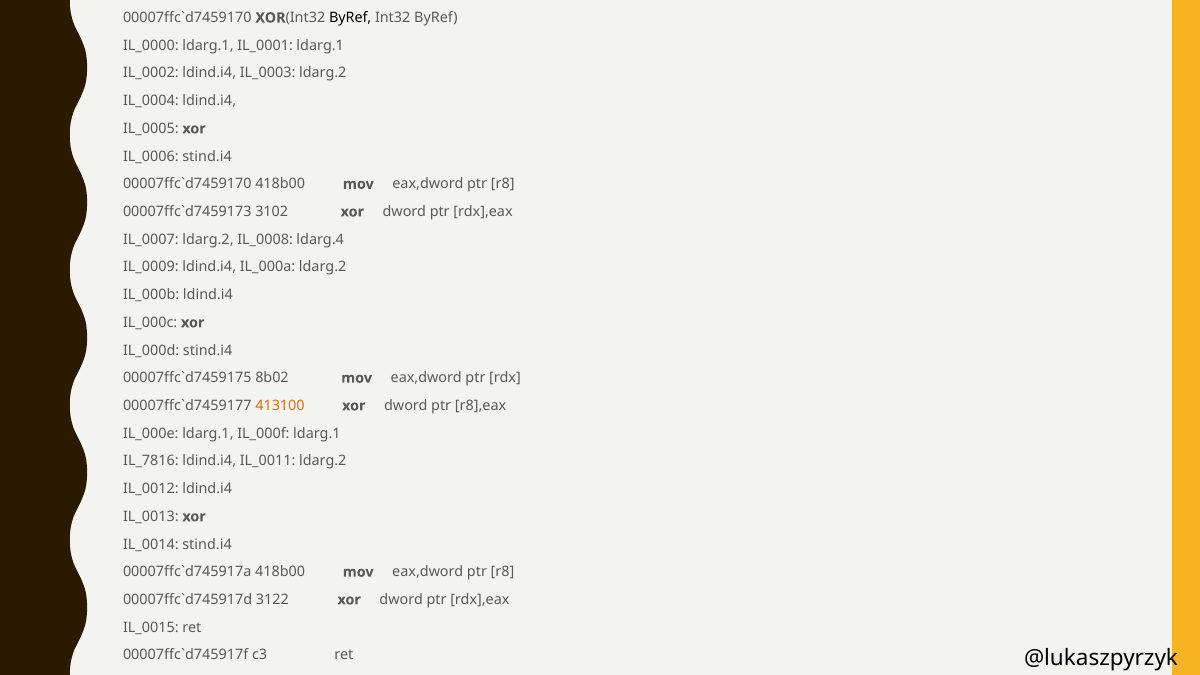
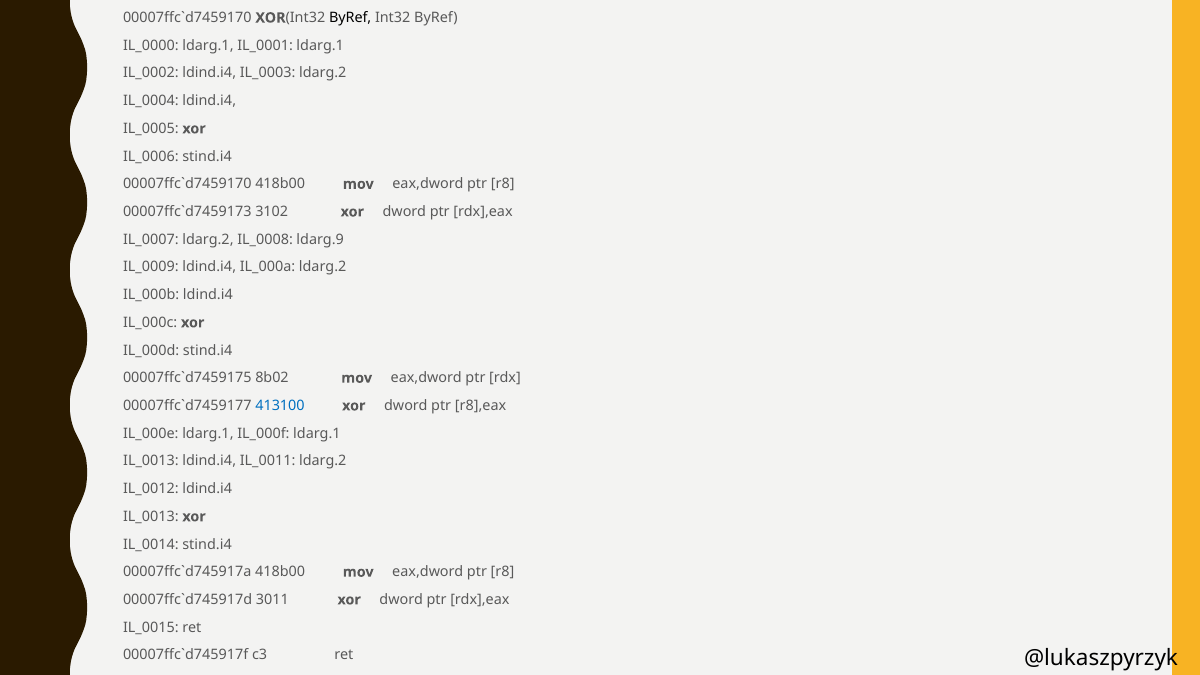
ldarg.4: ldarg.4 -> ldarg.9 (320, 239)
413100 colour: orange -> blue (280, 406)
IL_7816: IL_7816 -> IL_0013 (151, 461)
3122: 3122 -> 3011 (272, 600)
